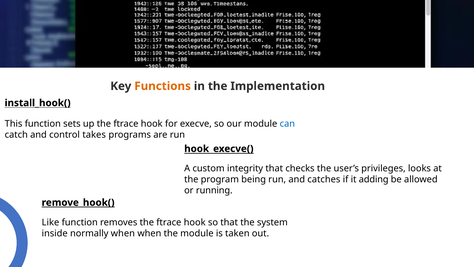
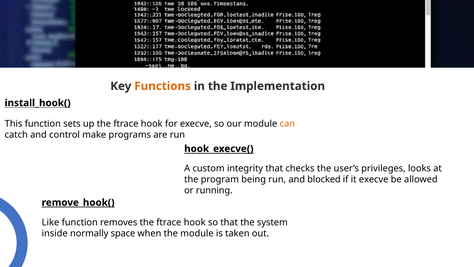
can colour: blue -> orange (287, 124)
takes: takes -> make (94, 135)
catches: catches -> blocked (324, 179)
it adding: adding -> execve (374, 179)
normally when: when -> space (123, 233)
